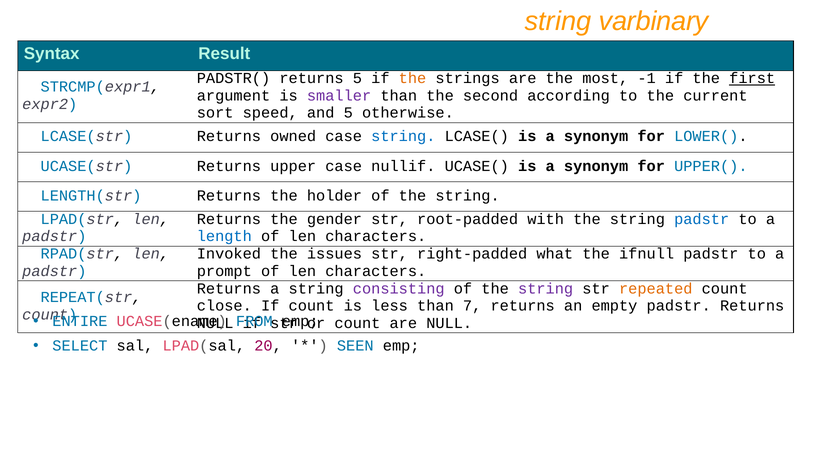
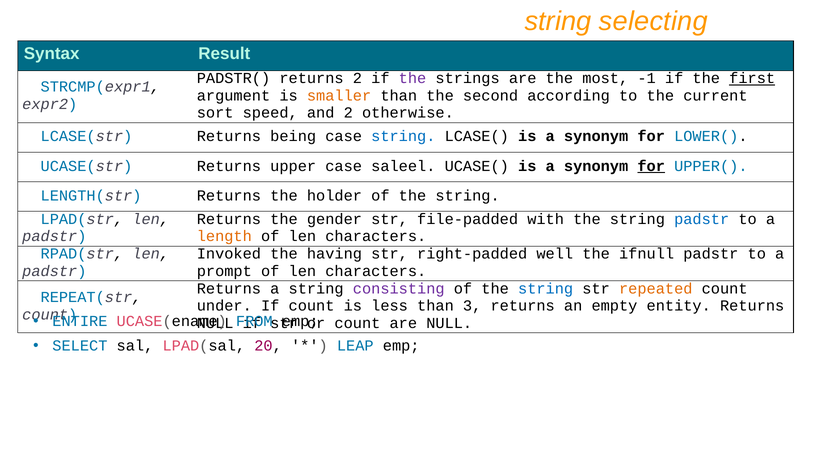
varbinary: varbinary -> selecting (653, 21)
returns 5: 5 -> 2 (357, 78)
the colour: orange -> purple (413, 78)
smaller colour: purple -> orange (339, 96)
and 5: 5 -> 2 (348, 113)
owned: owned -> being (293, 136)
nullif: nullif -> saleel (403, 166)
for underline: none -> present (651, 166)
root-padded: root-padded -> file-padded (468, 219)
length colour: blue -> orange (224, 236)
issues: issues -> having (334, 254)
what: what -> well (555, 254)
string colour: purple -> blue (546, 289)
close: close -> under (224, 306)
7: 7 -> 3 (472, 306)
empty padstr: padstr -> entity (679, 306)
SEEN: SEEN -> LEAP (355, 346)
